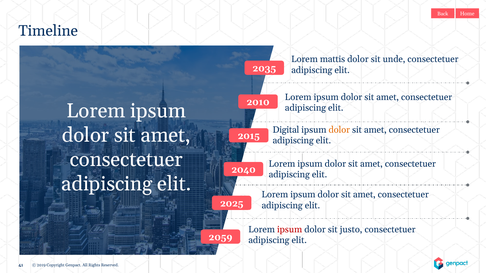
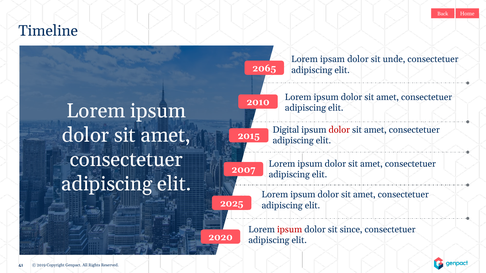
mattis: mattis -> ipsam (332, 59)
2035: 2035 -> 2065 (264, 68)
dolor colour: orange -> red (339, 130)
2040: 2040 -> 2007 (243, 170)
justo: justo -> since (351, 230)
2059: 2059 -> 2020 (221, 238)
